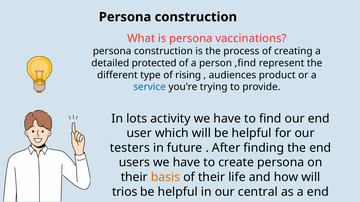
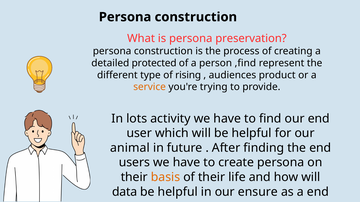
vaccinations: vaccinations -> preservation (251, 39)
service colour: blue -> orange (150, 87)
testers: testers -> animal (130, 148)
trios: trios -> data (125, 192)
central: central -> ensure (258, 192)
